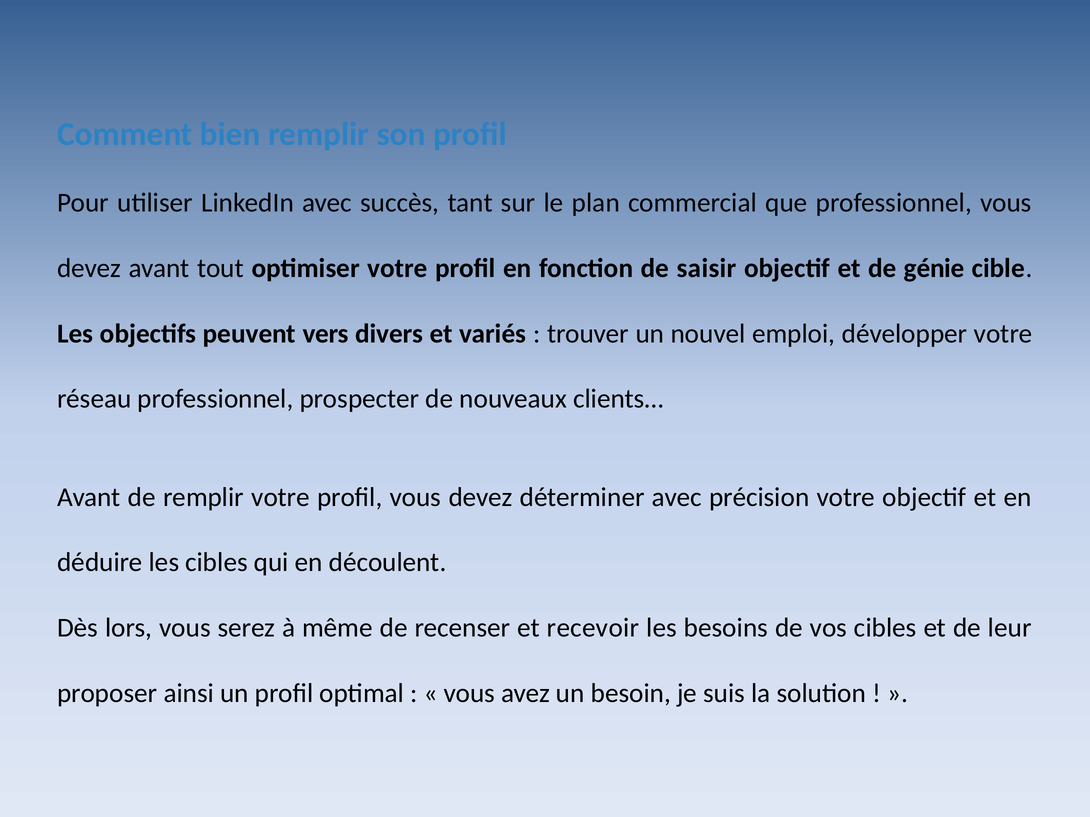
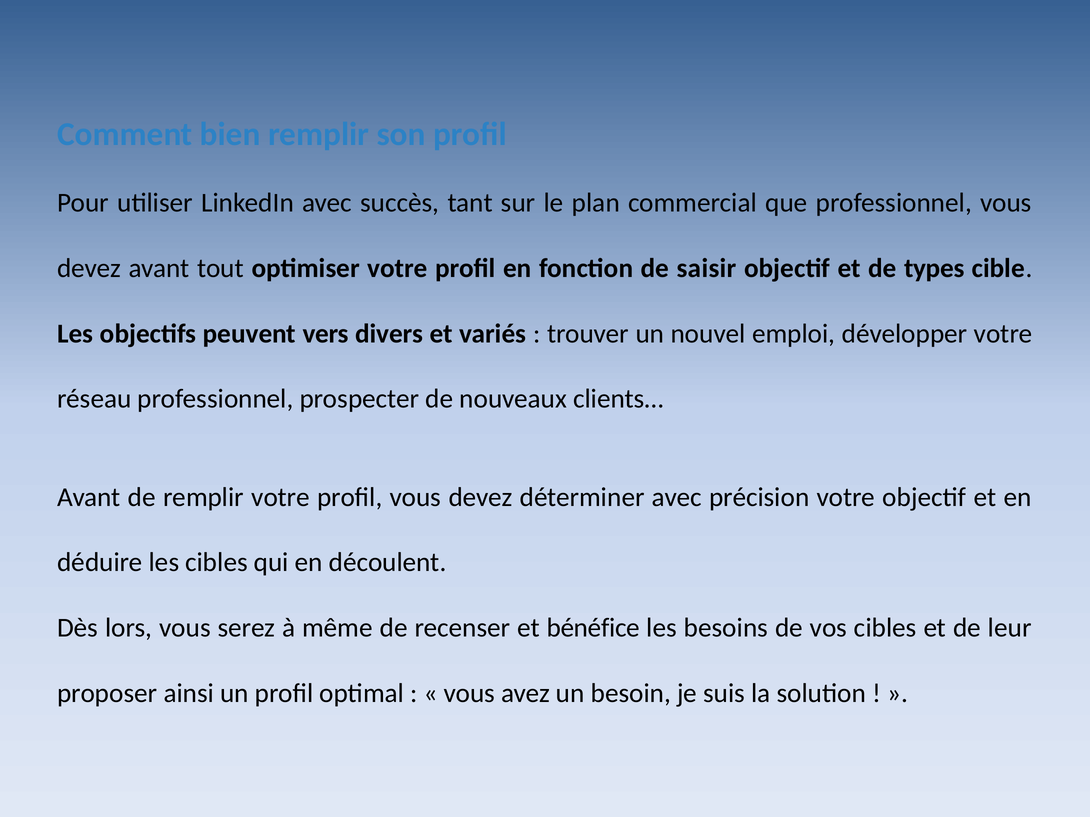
génie: génie -> types (934, 268)
recevoir: recevoir -> bénéfice (593, 628)
